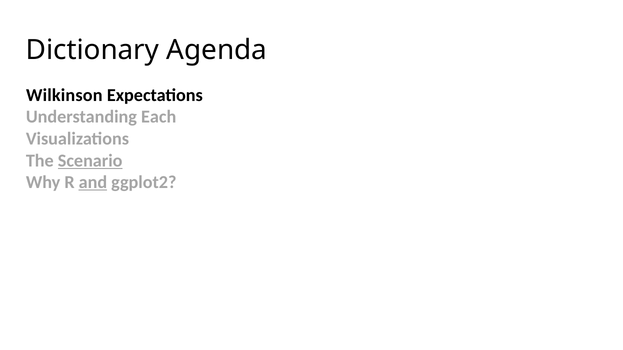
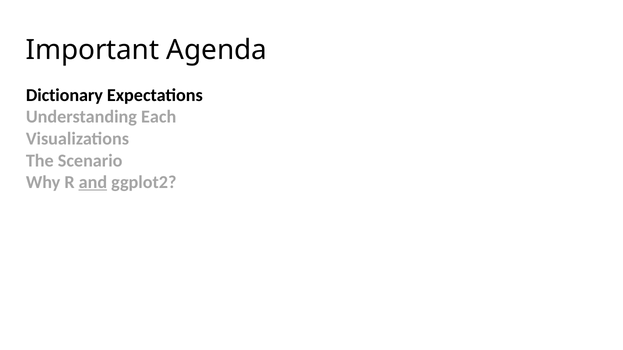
Dictionary: Dictionary -> Important (93, 50)
Wilkinson: Wilkinson -> Dictionary (64, 95)
Scenario underline: present -> none (90, 161)
